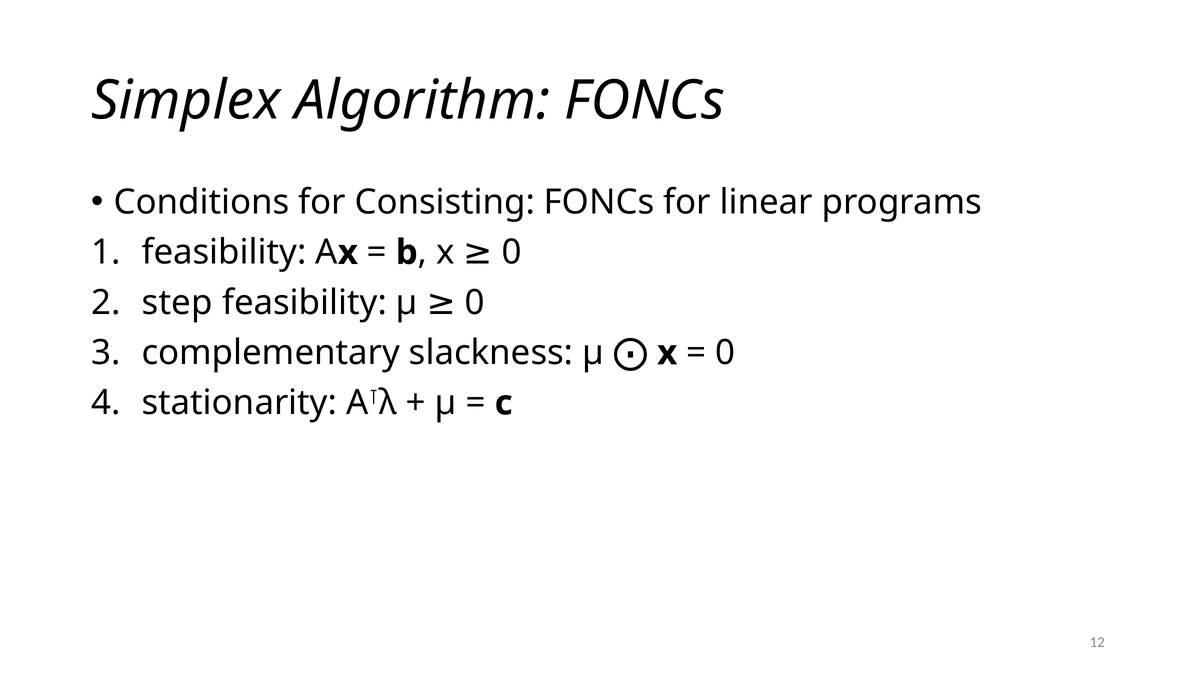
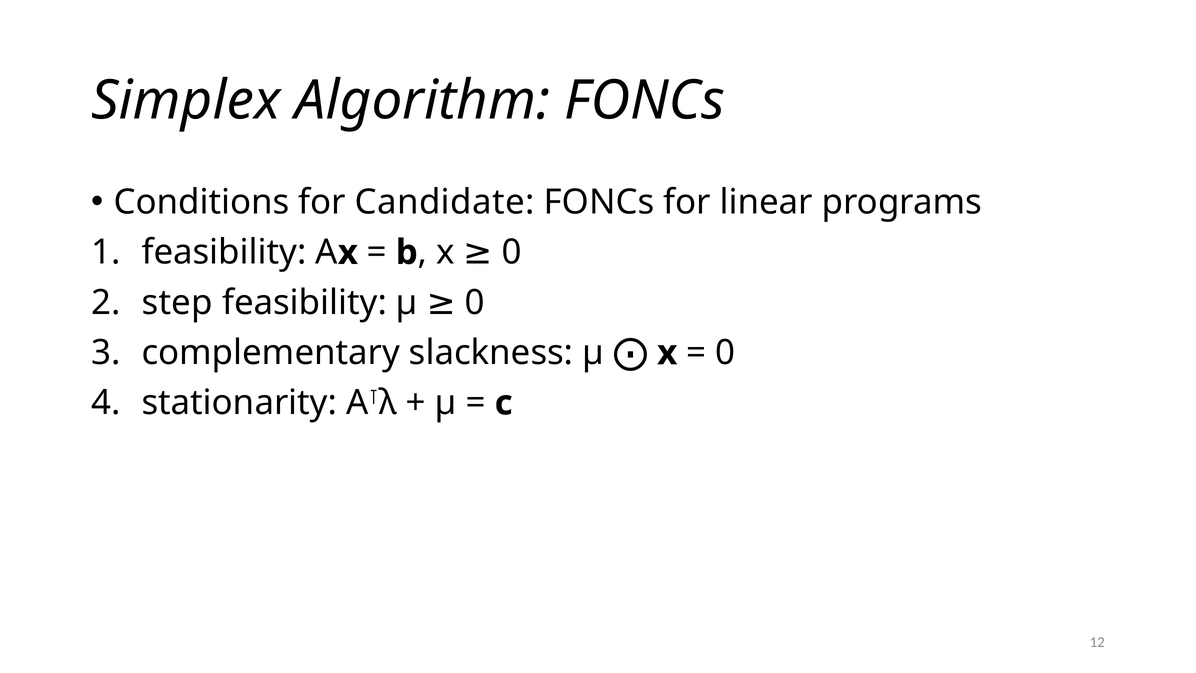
Consisting: Consisting -> Candidate (445, 202)
